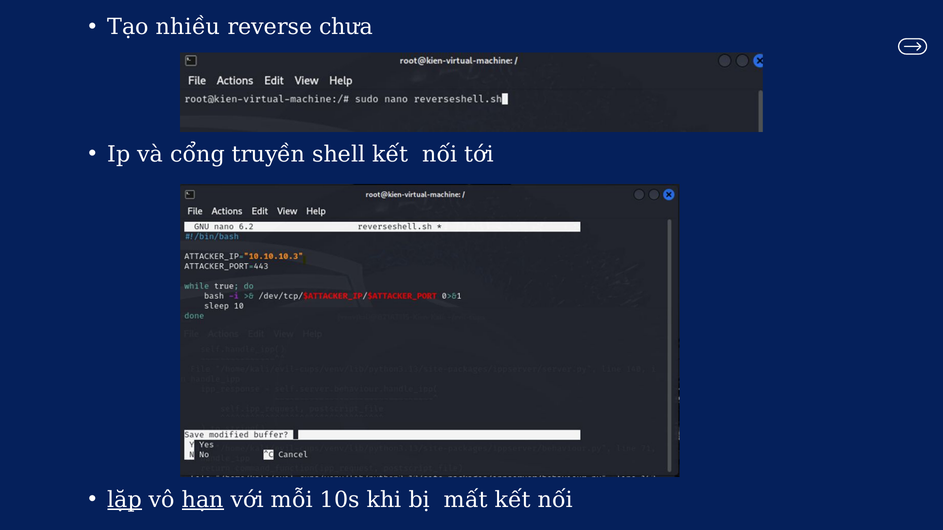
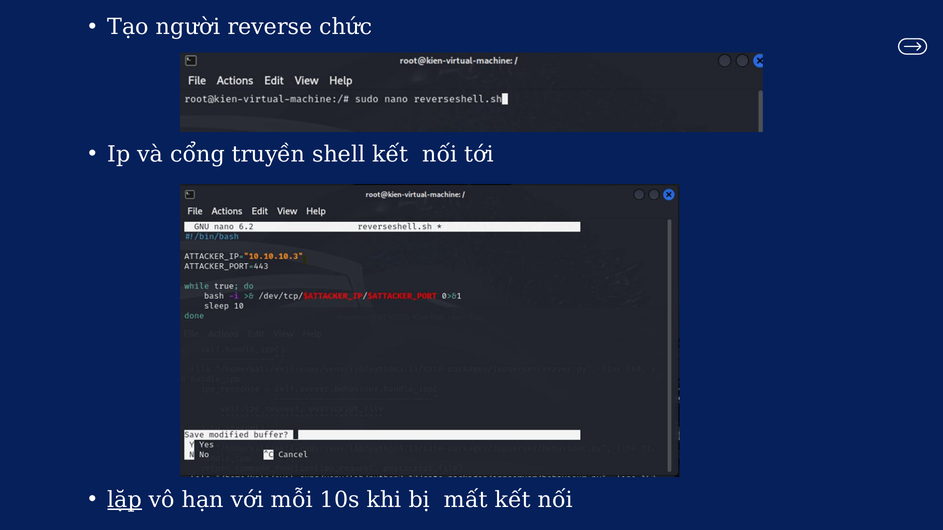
nhiều: nhiều -> người (188, 27)
chưa: chưa -> chức (346, 27)
hạn underline: present -> none (203, 500)
